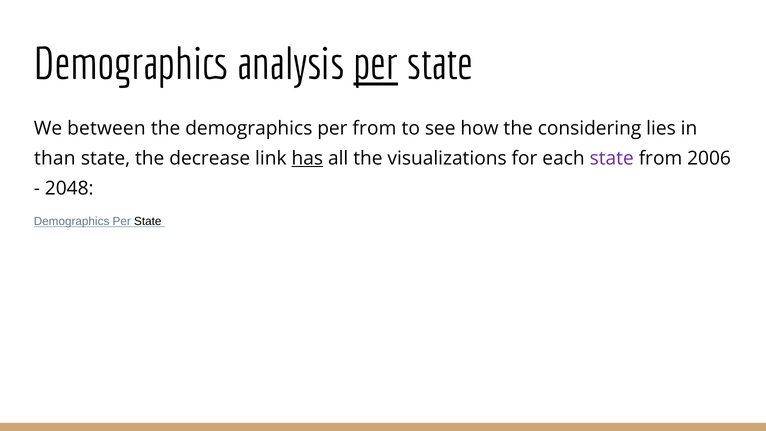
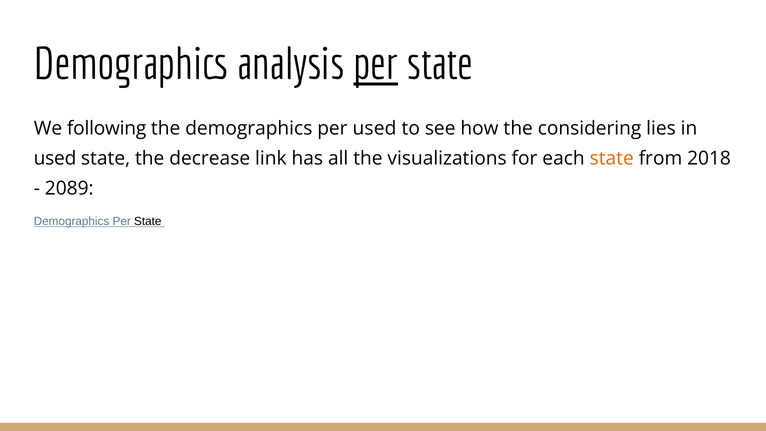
between: between -> following (107, 128)
per from: from -> used (374, 128)
than: than -> used (55, 158)
has underline: present -> none (307, 158)
state colour: purple -> orange (612, 158)
2006: 2006 -> 2018 (709, 158)
2048: 2048 -> 2089 (69, 188)
